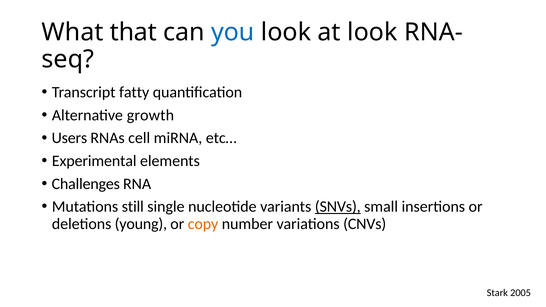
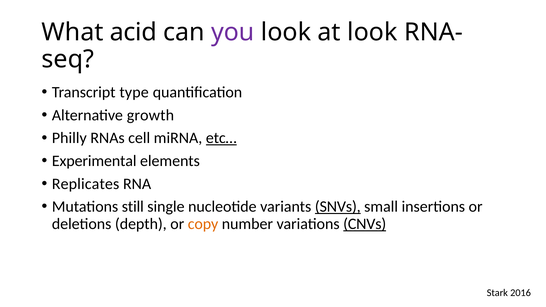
that: that -> acid (133, 32)
you colour: blue -> purple (233, 32)
fatty: fatty -> type (134, 92)
Users: Users -> Philly (69, 138)
etc… underline: none -> present (221, 138)
Challenges: Challenges -> Replicates (86, 184)
young: young -> depth (141, 224)
CNVs underline: none -> present (365, 224)
2005: 2005 -> 2016 (521, 293)
